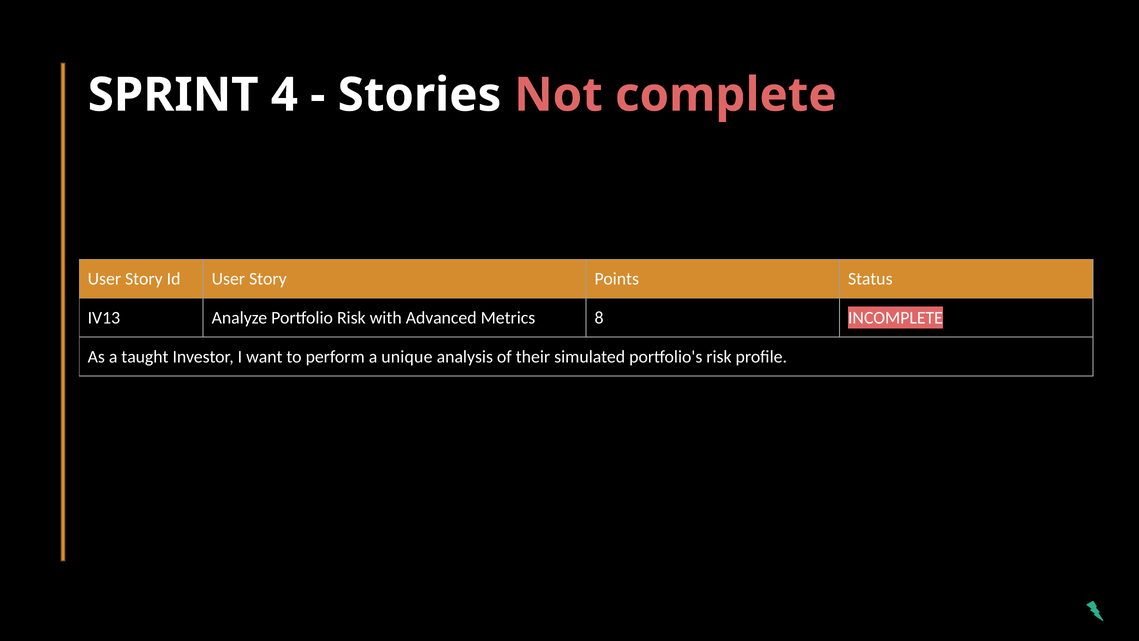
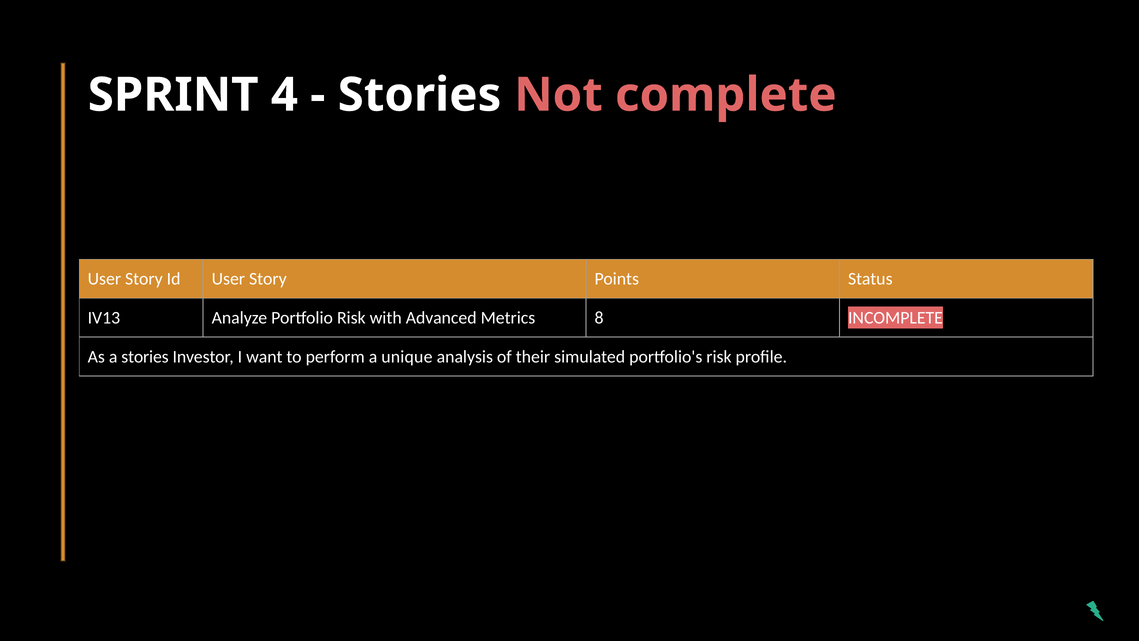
a taught: taught -> stories (145, 357)
